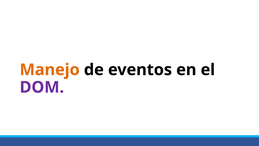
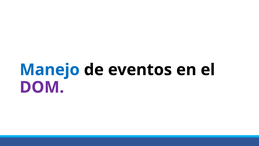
Manejo colour: orange -> blue (50, 70)
